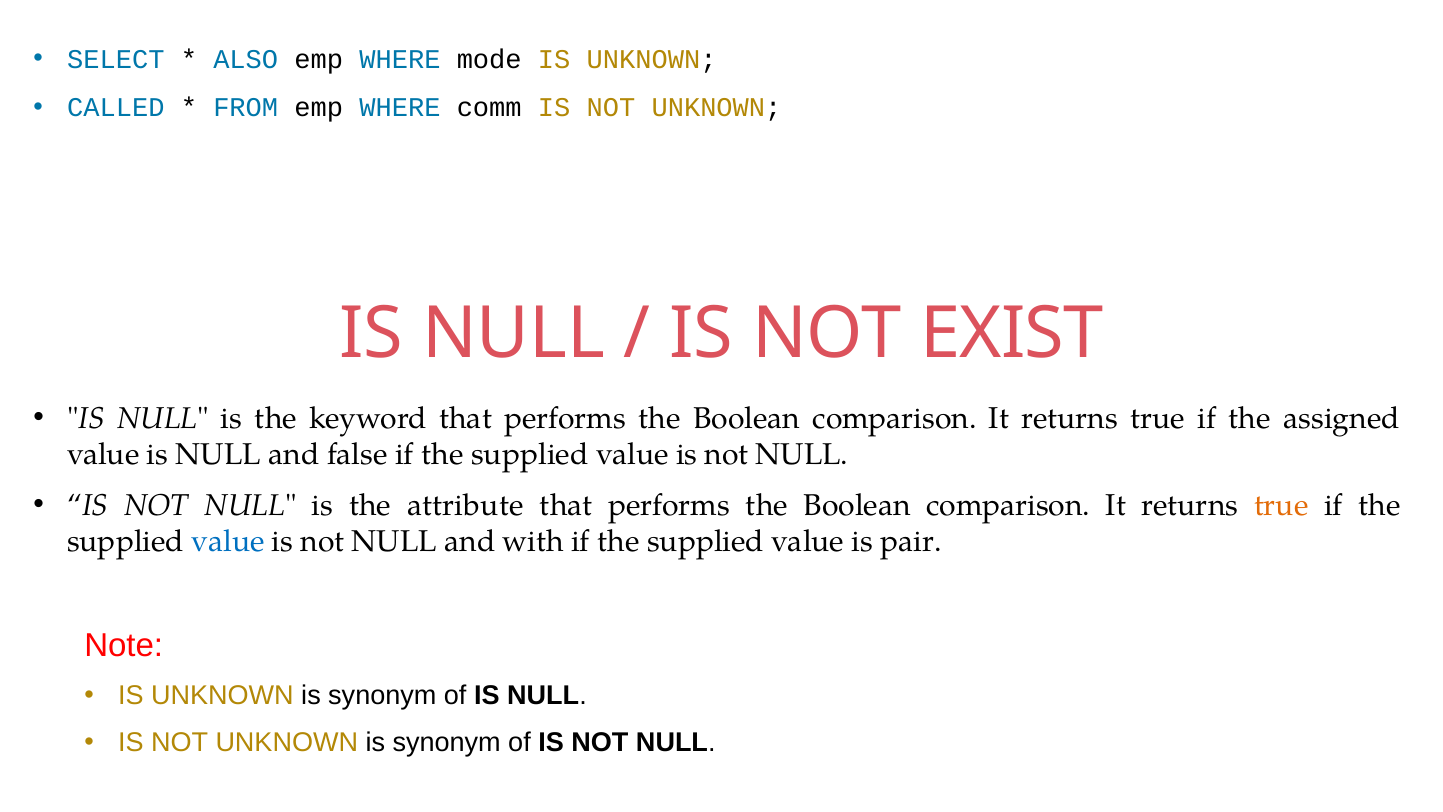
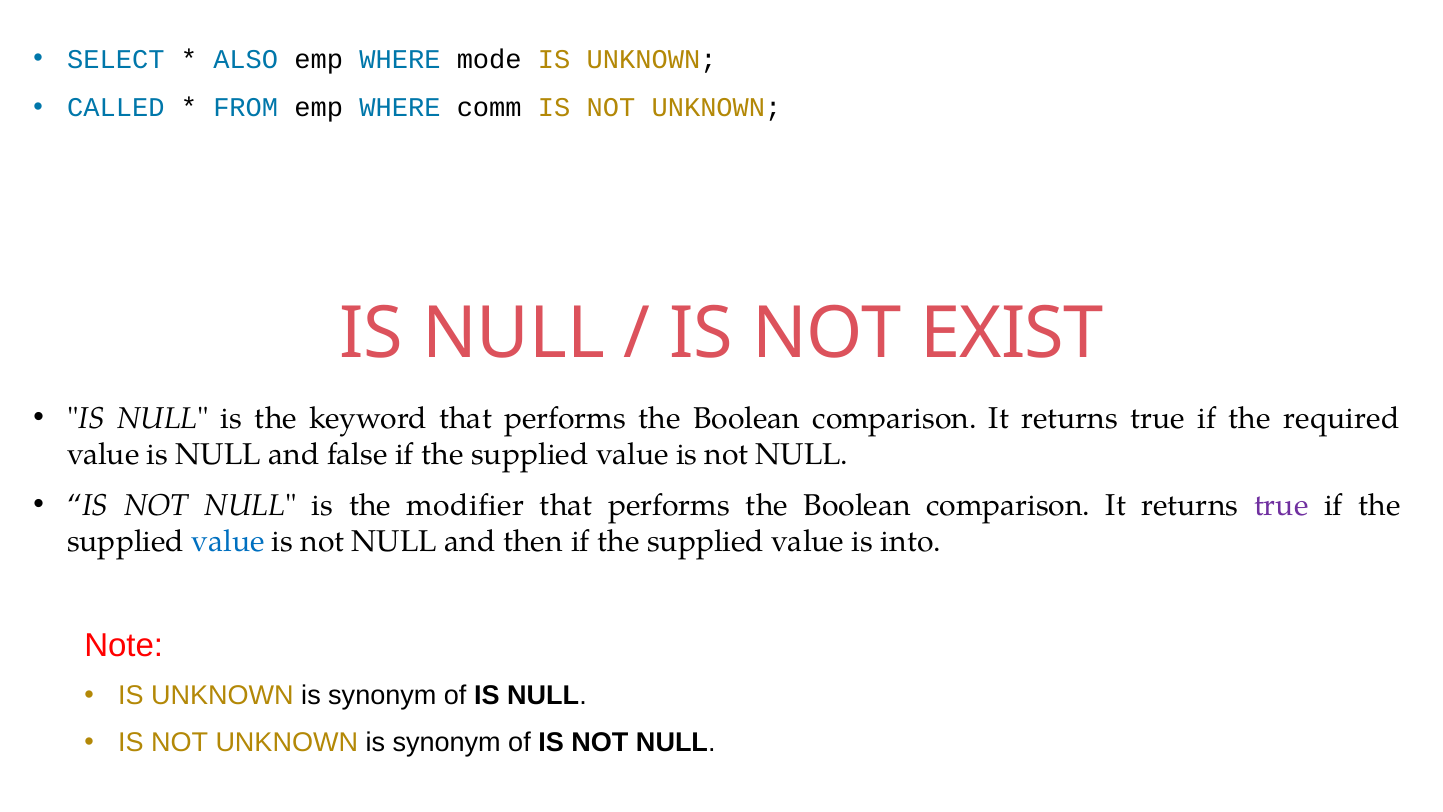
assigned: assigned -> required (1342, 418)
attribute: attribute -> modifier (465, 505)
true colour: orange -> purple (1281, 505)
with: with -> then (533, 541)
pair: pair -> into (911, 541)
